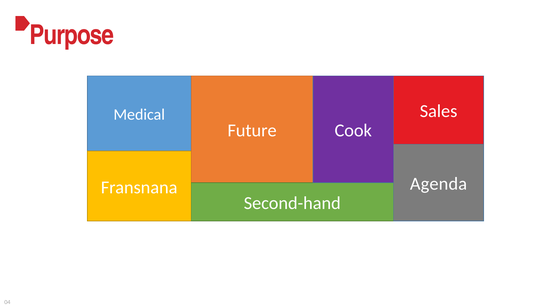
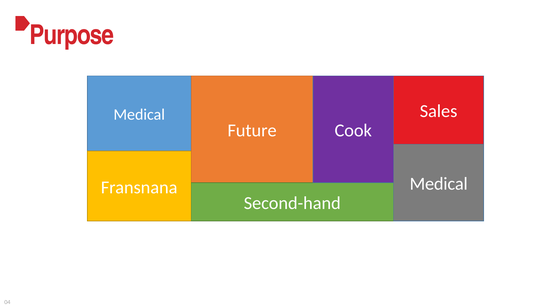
Agenda: Agenda -> Medical (439, 184)
